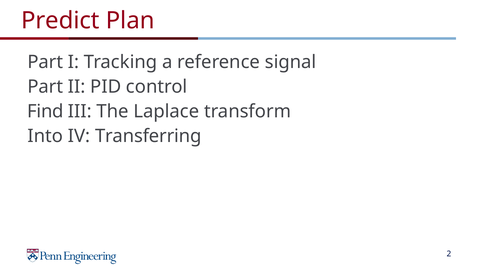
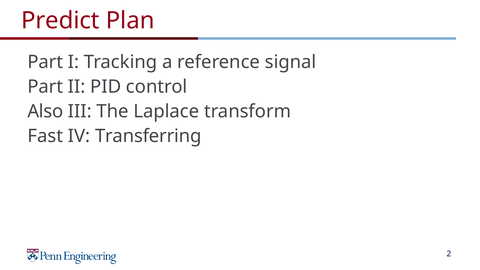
Find: Find -> Also (45, 112)
Into: Into -> Fast (45, 136)
